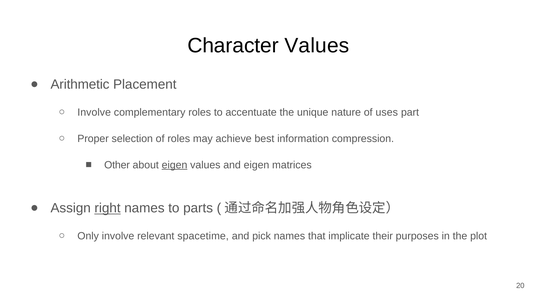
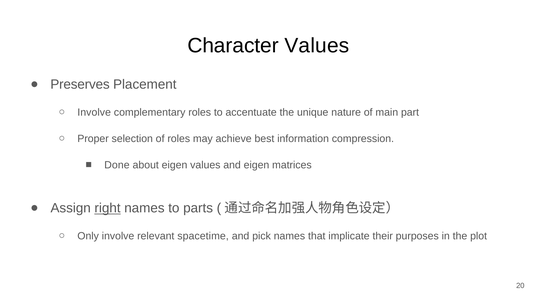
Arithmetic: Arithmetic -> Preserves (80, 84)
uses: uses -> main (387, 112)
Other: Other -> Done (117, 165)
eigen underline: present -> none (175, 165)
